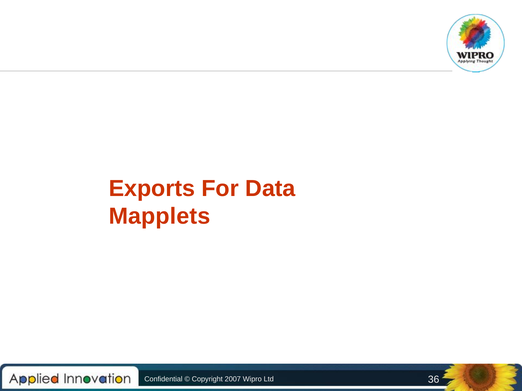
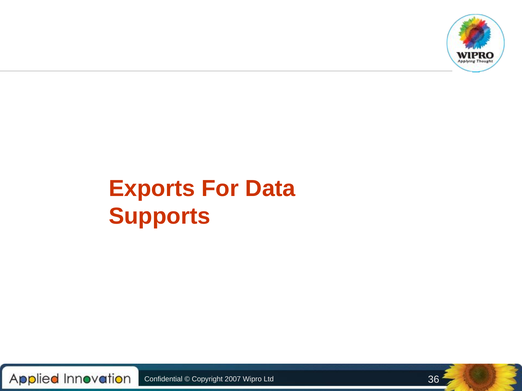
Mapplets: Mapplets -> Supports (160, 217)
